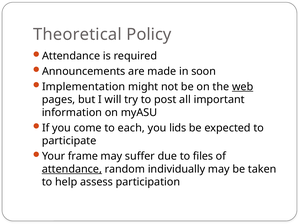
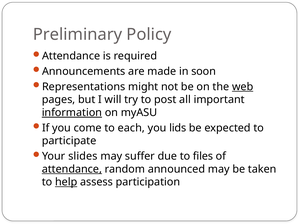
Theoretical: Theoretical -> Preliminary (77, 35)
Implementation: Implementation -> Representations (84, 87)
information underline: none -> present (72, 113)
frame: frame -> slides (83, 156)
individually: individually -> announced (176, 169)
help underline: none -> present (66, 182)
